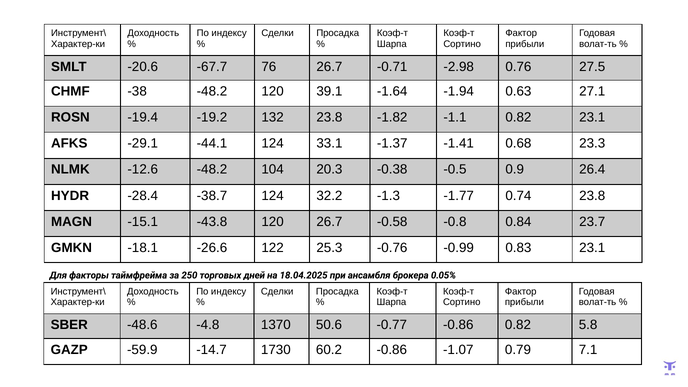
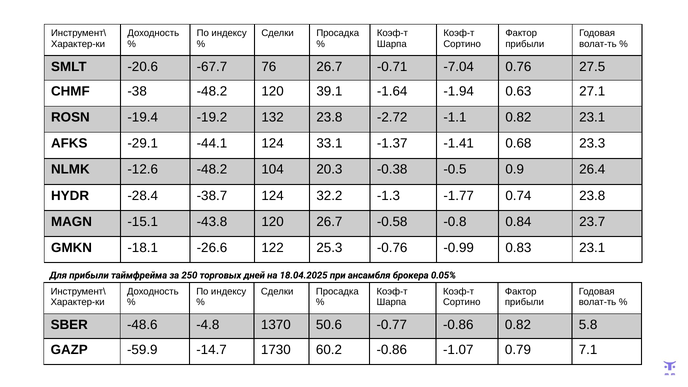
-2.98: -2.98 -> -7.04 (459, 67)
-1.82: -1.82 -> -2.72 (392, 117)
Для факторы: факторы -> прибыли (89, 275)
